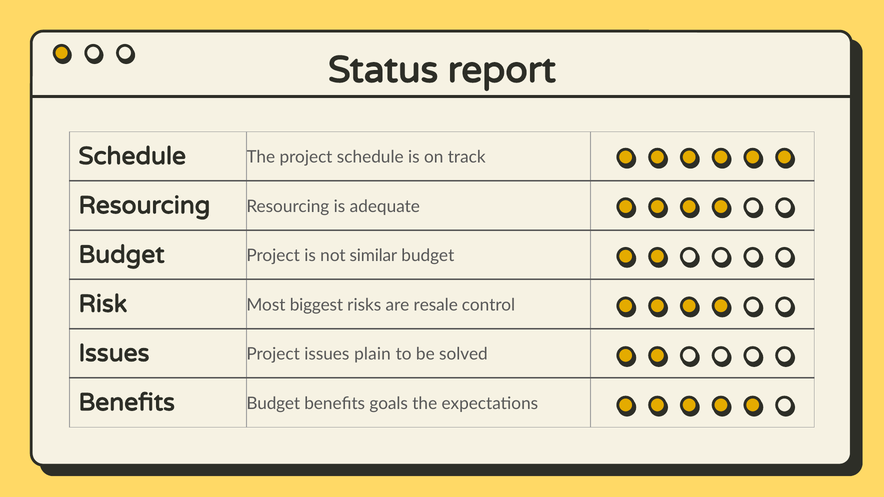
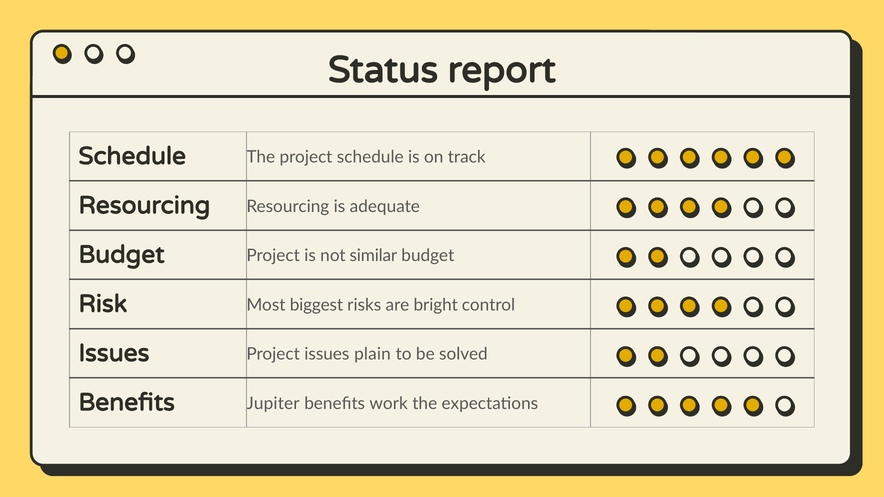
resale: resale -> bright (436, 305)
Benefits Budget: Budget -> Jupiter (273, 404)
goals: goals -> work (389, 404)
